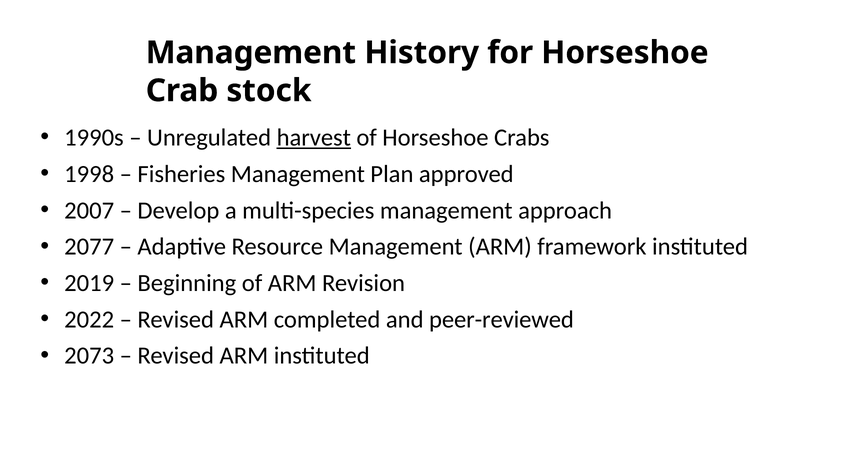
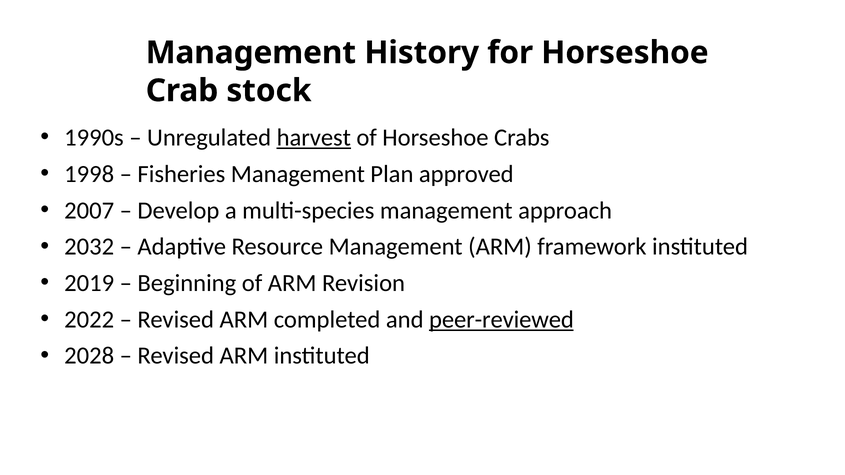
2077: 2077 -> 2032 (89, 247)
peer-reviewed underline: none -> present (501, 320)
2073: 2073 -> 2028 (89, 356)
